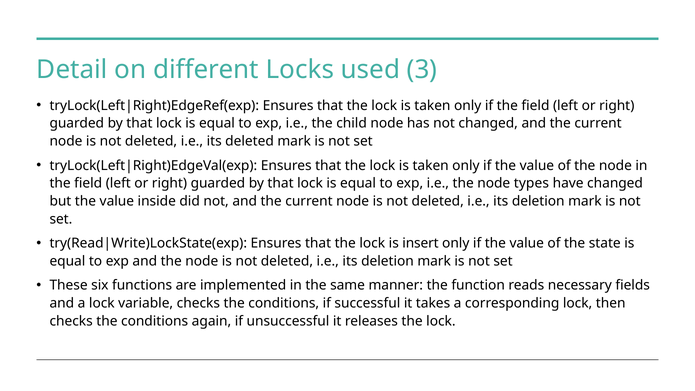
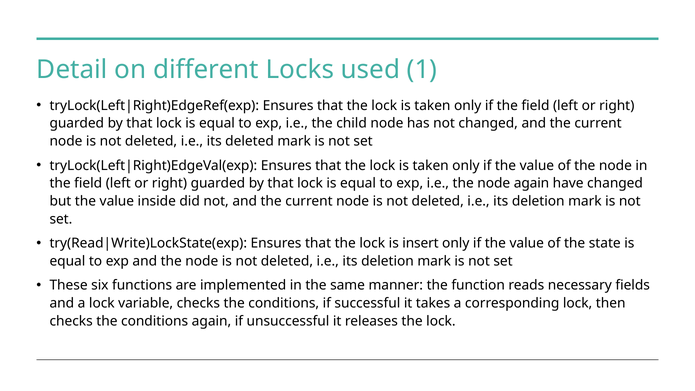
3: 3 -> 1 (422, 69)
node types: types -> again (532, 183)
